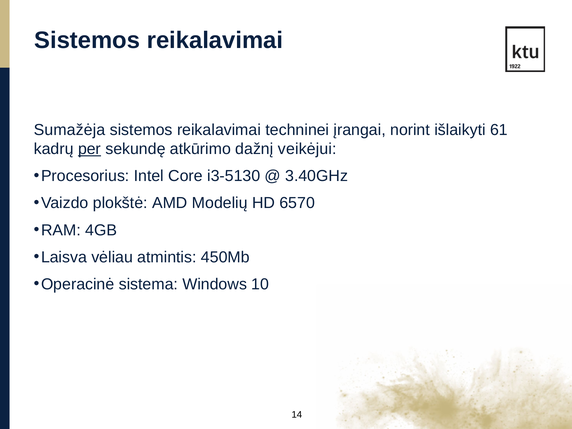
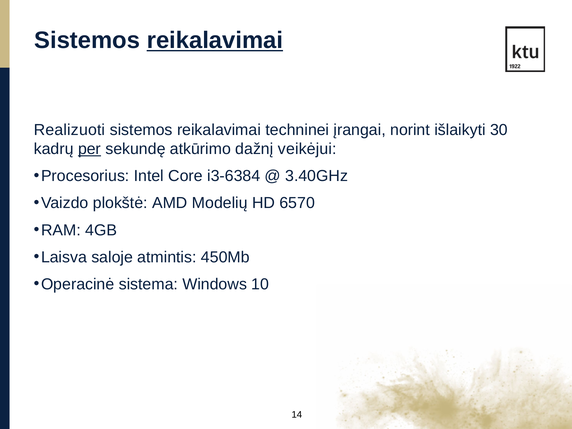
reikalavimai underline: none -> present (215, 40)
Sumažėja: Sumažėja -> Realizuoti (70, 130)
61: 61 -> 30 (499, 130)
i3-5130: i3-5130 -> i3-6384 (234, 176)
vėliau: vėliau -> saloje (112, 257)
